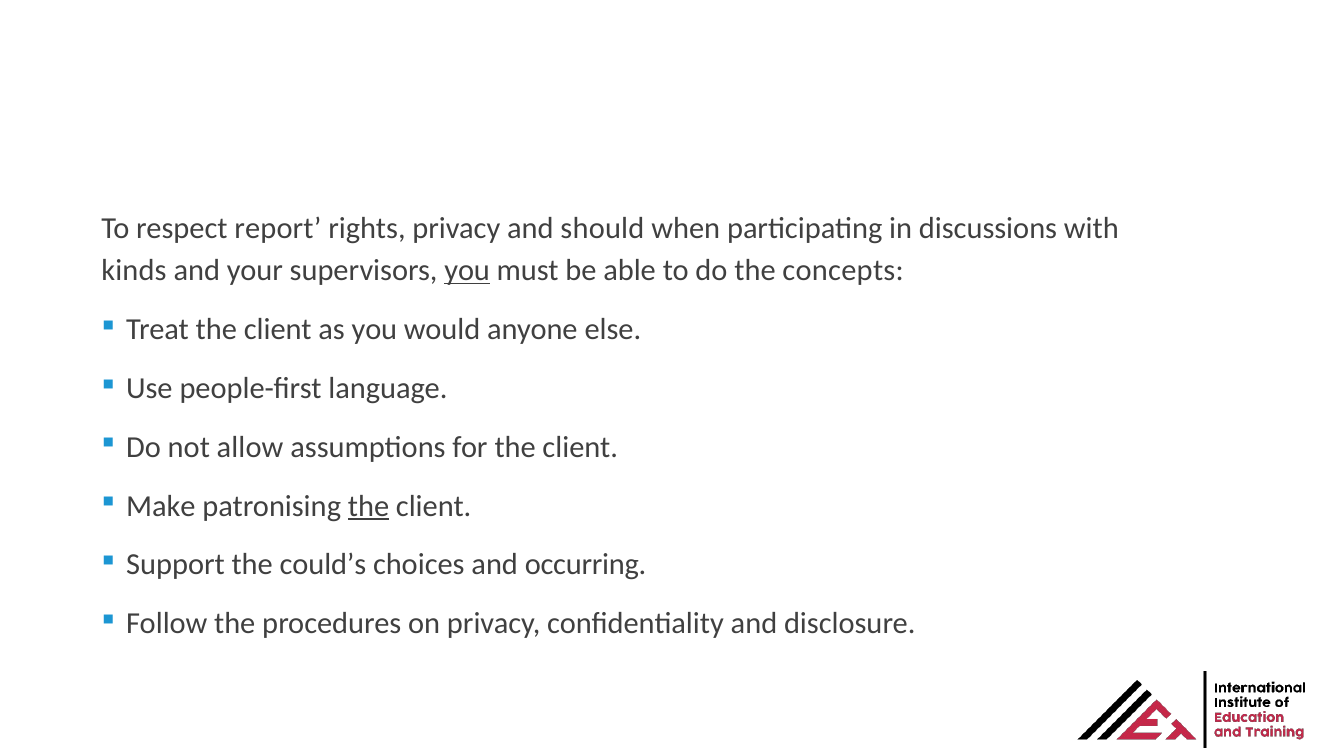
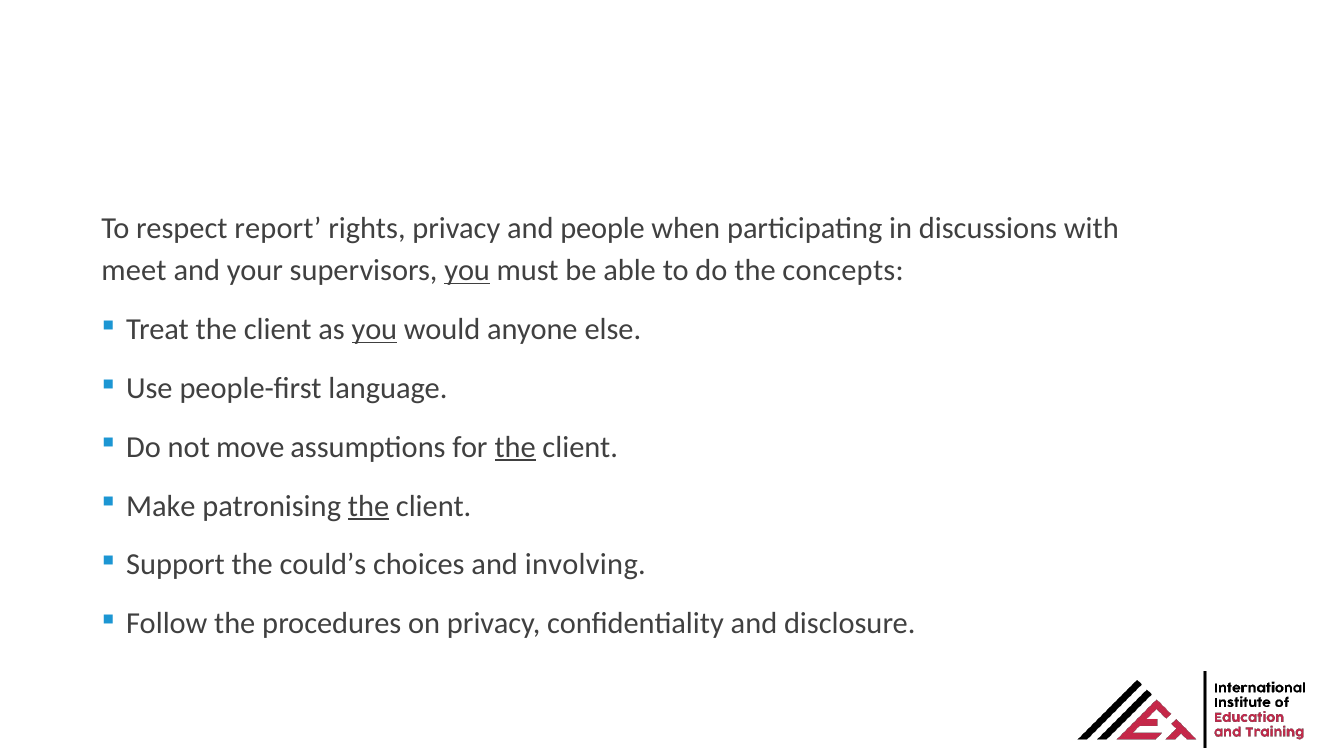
should: should -> people (603, 228)
kinds: kinds -> meet (134, 270)
you underline: none -> present (374, 329)
allow: allow -> move (250, 447)
the underline: none -> present (515, 447)
occurring: occurring -> involving (585, 565)
